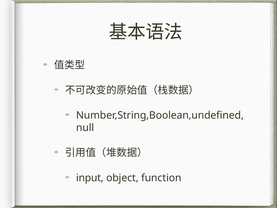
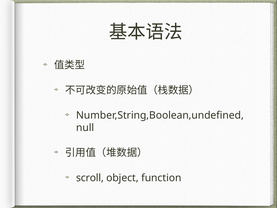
input: input -> scroll (90, 178)
